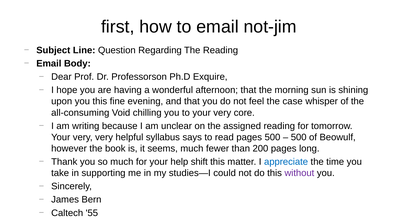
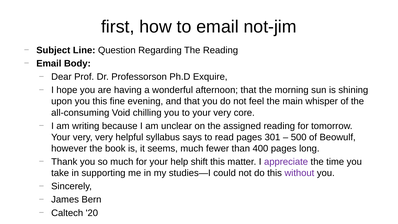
case: case -> main (293, 101)
pages 500: 500 -> 301 (272, 137)
200: 200 -> 400 (260, 148)
appreciate colour: blue -> purple (286, 162)
55: 55 -> 20 (92, 213)
